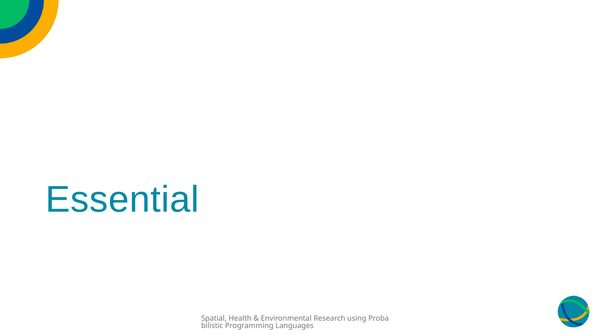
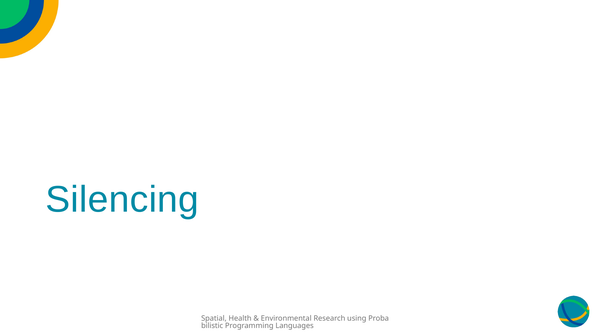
Essential: Essential -> Silencing (122, 200)
